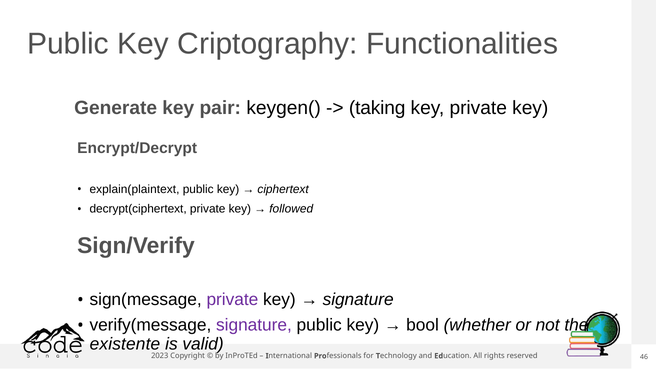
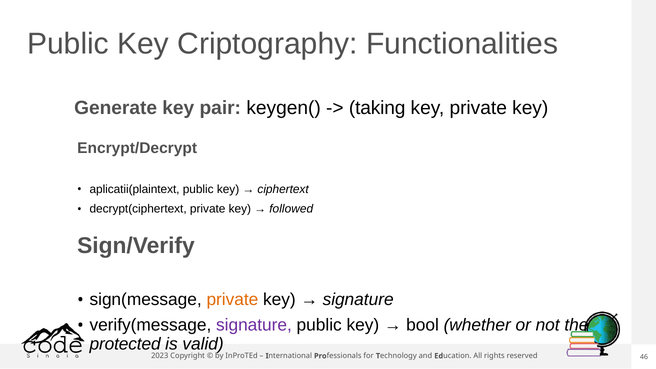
explain(plaintext: explain(plaintext -> aplicatii(plaintext (135, 189)
private colour: purple -> orange (232, 300)
existente: existente -> protected (125, 344)
